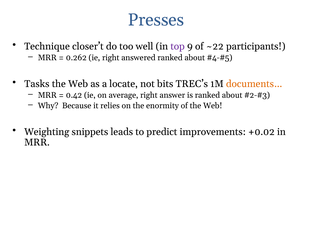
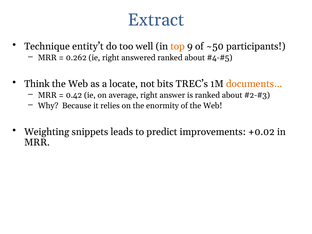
Presses: Presses -> Extract (156, 20)
closer’t: closer’t -> entity’t (88, 46)
top colour: purple -> orange (178, 46)
~22: ~22 -> ~50 (215, 46)
Tasks: Tasks -> Think (37, 84)
